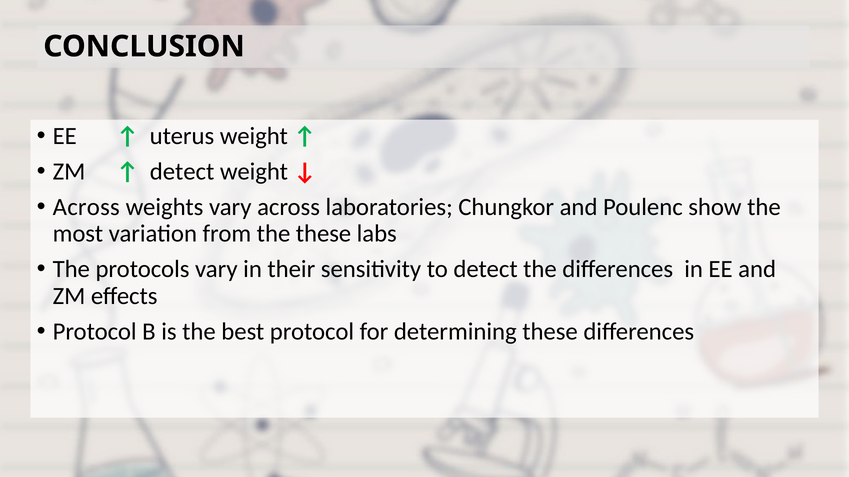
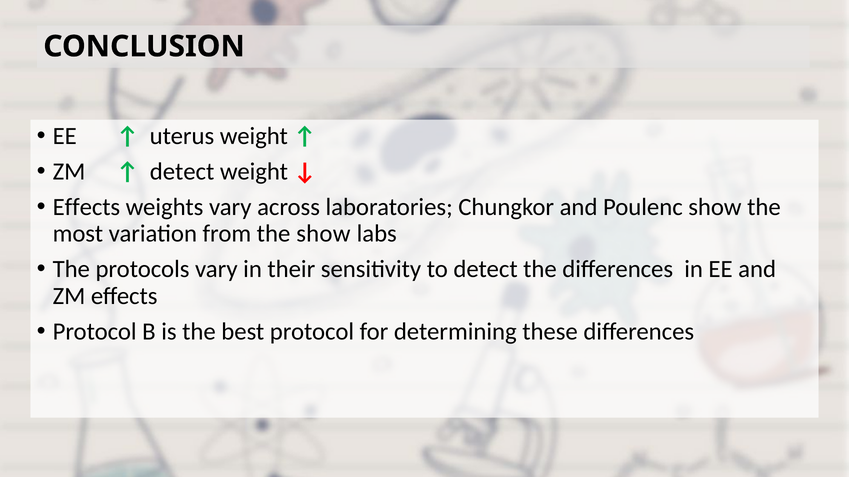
Across: Across -> Effects (86, 207)
the these: these -> show (323, 234)
